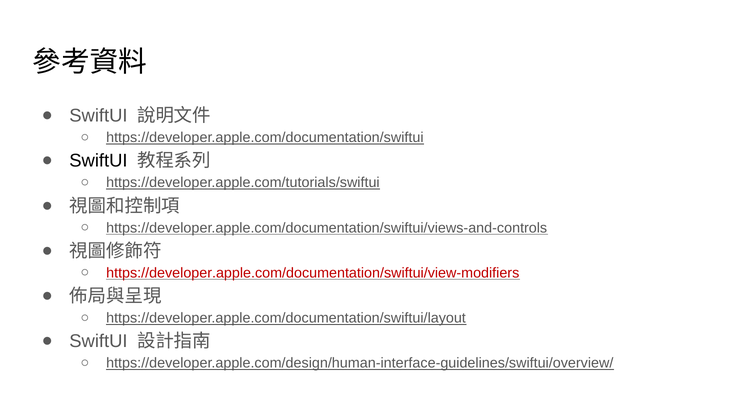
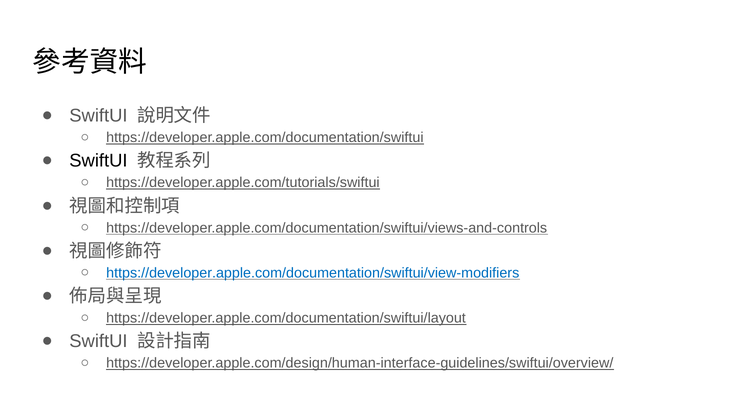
https://developer.apple.com/documentation/swiftui/view-modifiers colour: red -> blue (313, 273)
